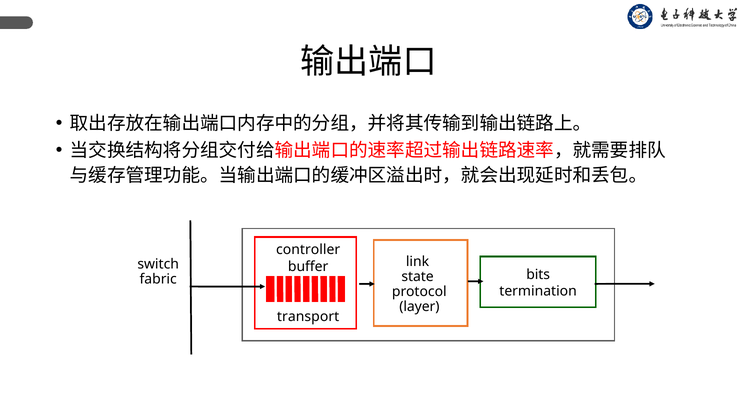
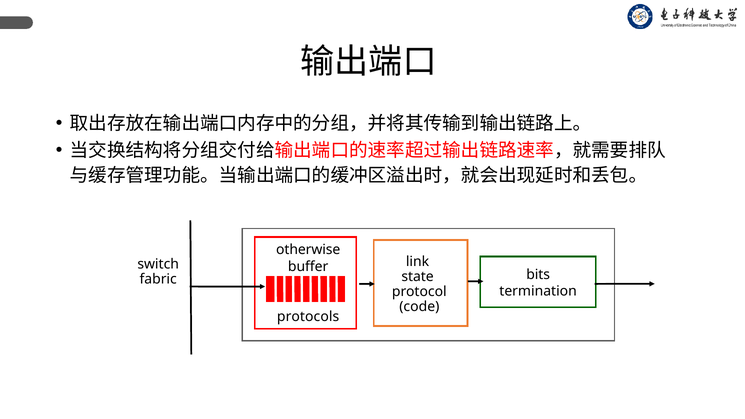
controller: controller -> otherwise (308, 250)
layer: layer -> code (419, 307)
transport: transport -> protocols (308, 317)
